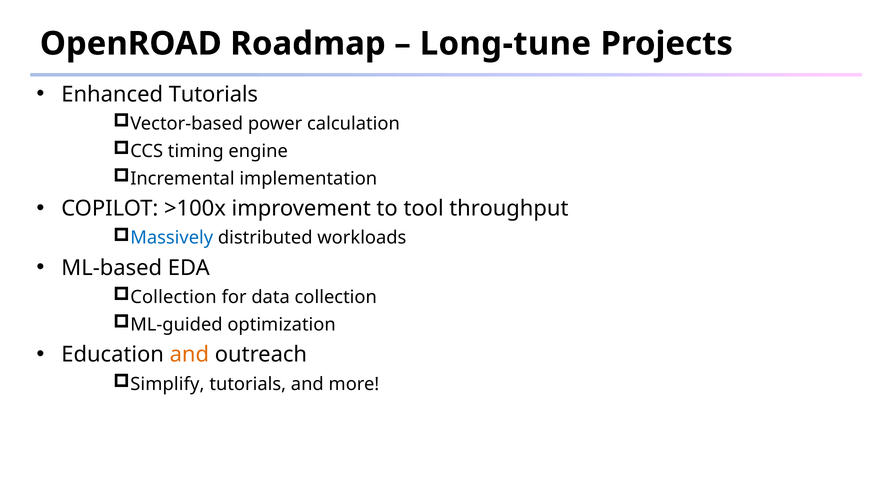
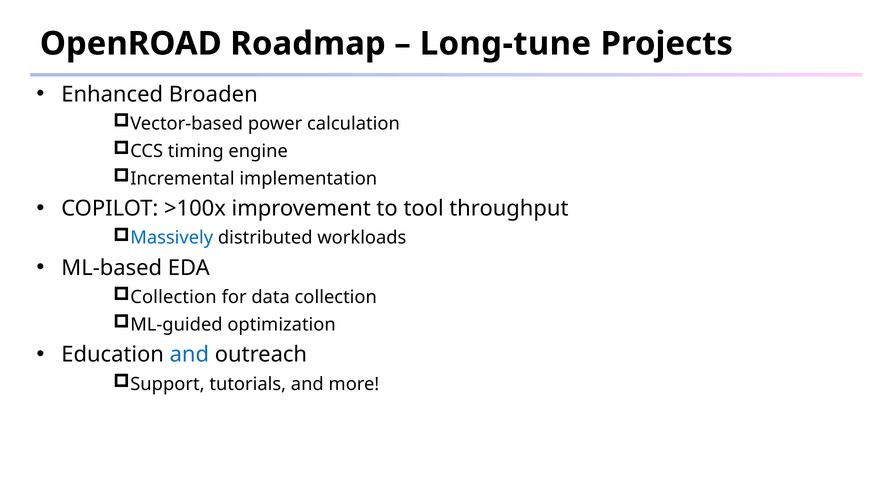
Enhanced Tutorials: Tutorials -> Broaden (213, 94)
and colour: orange -> blue (189, 355)
Simplify: Simplify -> Support (167, 384)
